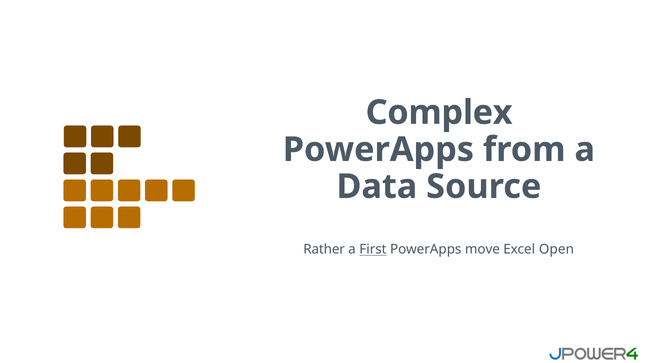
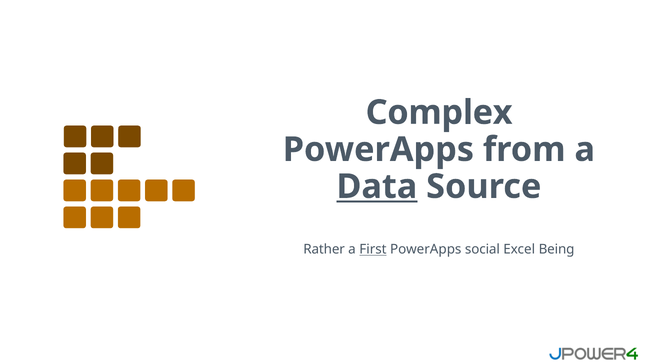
Data underline: none -> present (377, 186)
move: move -> social (482, 249)
Open: Open -> Being (557, 249)
